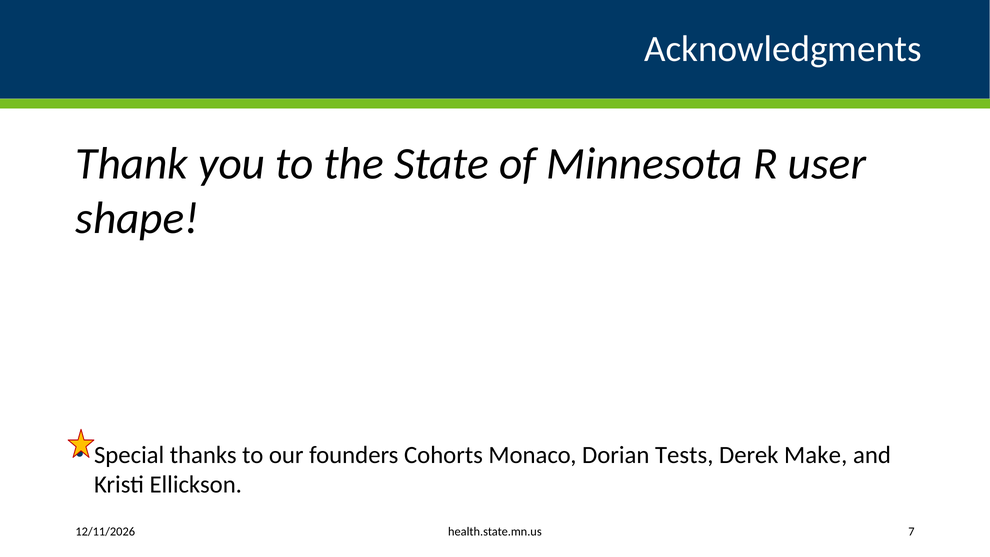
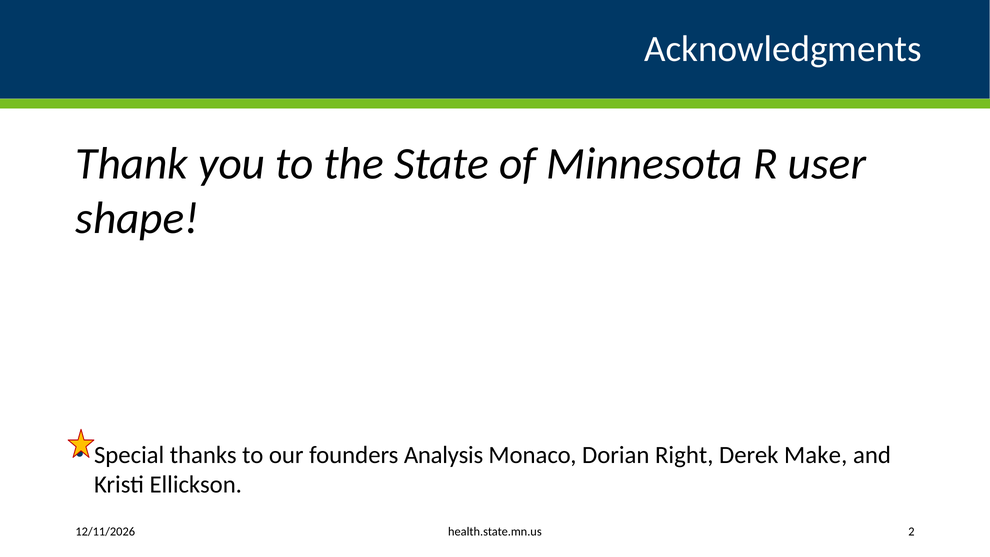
Cohorts: Cohorts -> Analysis (444, 455)
Tests: Tests -> Right (684, 455)
7: 7 -> 2 (911, 532)
